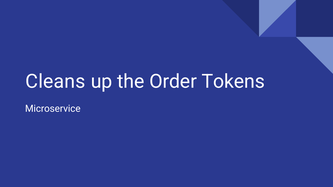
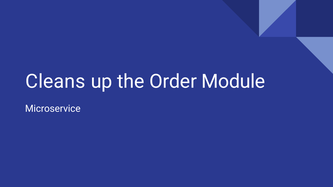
Tokens: Tokens -> Module (233, 82)
